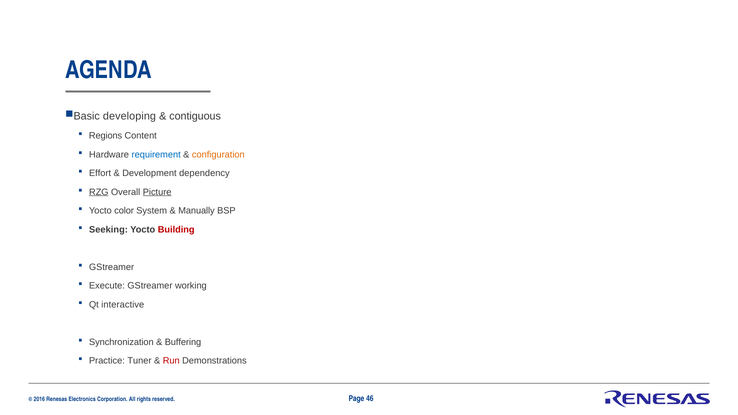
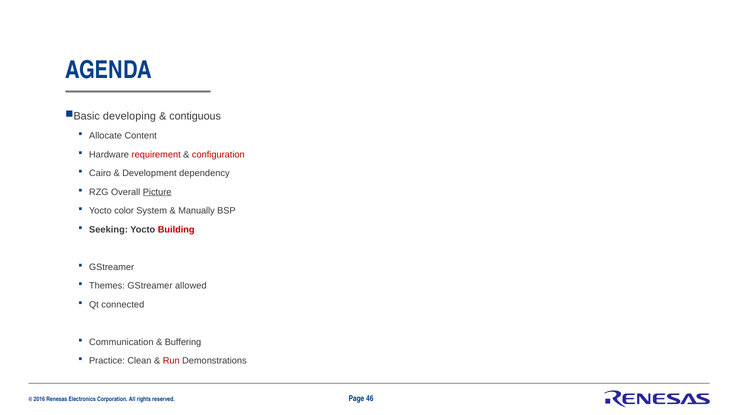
Regions: Regions -> Allocate (106, 136)
requirement colour: blue -> red (156, 155)
configuration colour: orange -> red (218, 155)
Effort: Effort -> Cairo (100, 173)
RZG underline: present -> none (99, 192)
Execute: Execute -> Themes (107, 286)
working: working -> allowed (191, 286)
interactive: interactive -> connected (123, 305)
Synchronization: Synchronization -> Communication (121, 342)
Tuner: Tuner -> Clean (139, 361)
